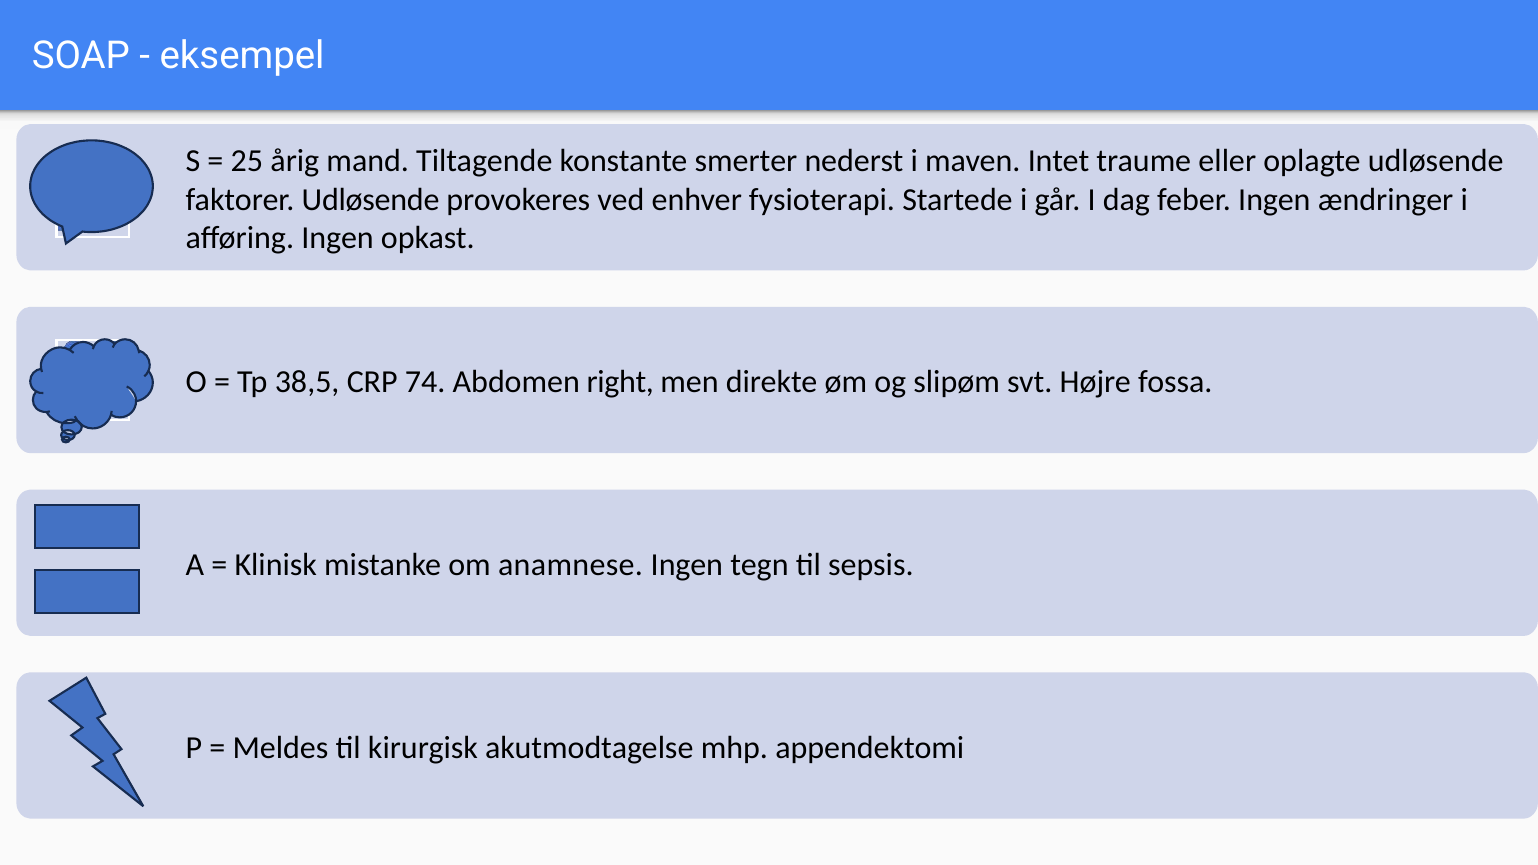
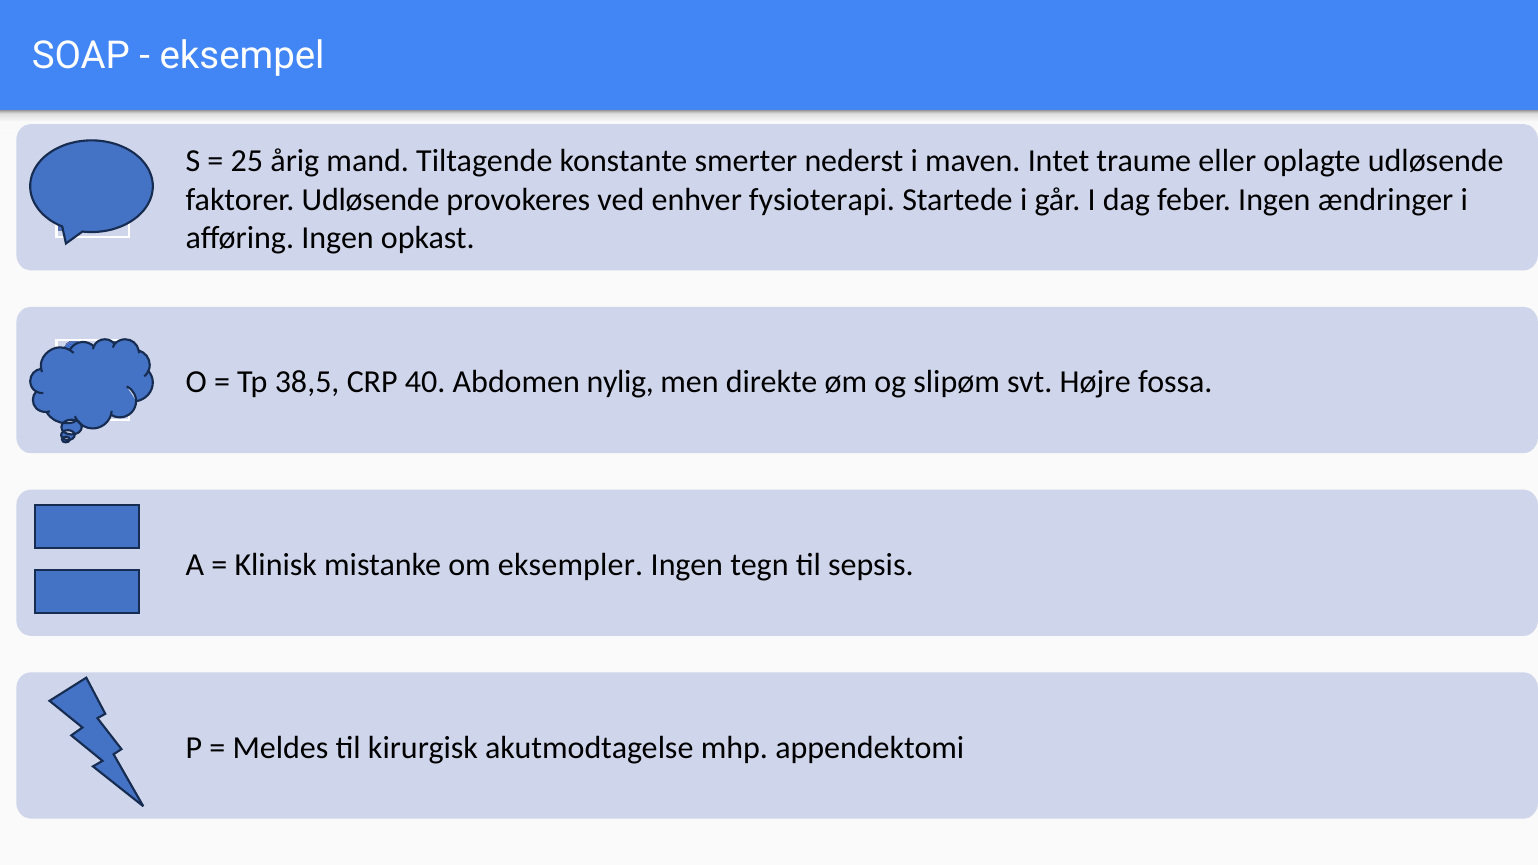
74: 74 -> 40 (425, 382)
right: right -> nylig (620, 382)
anamnese: anamnese -> eksempler (571, 565)
